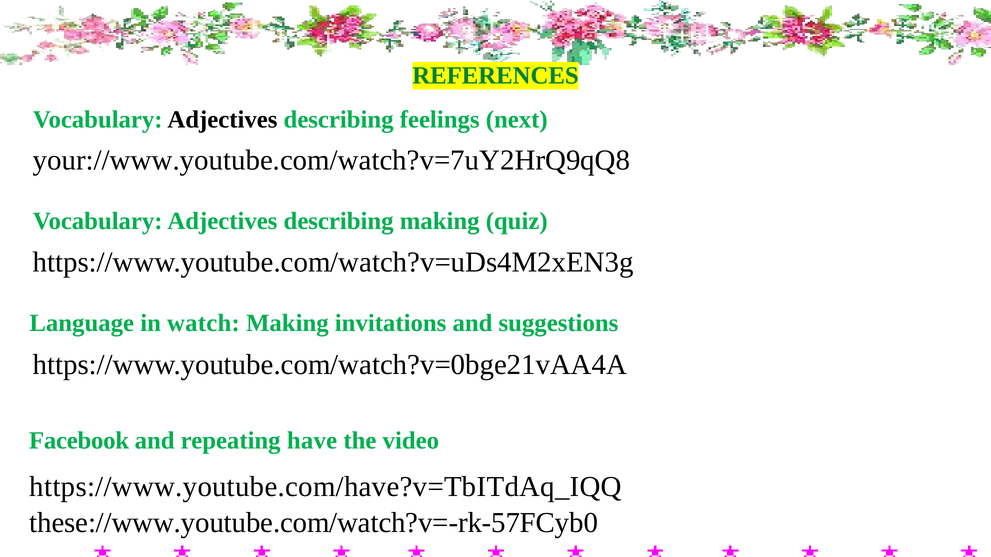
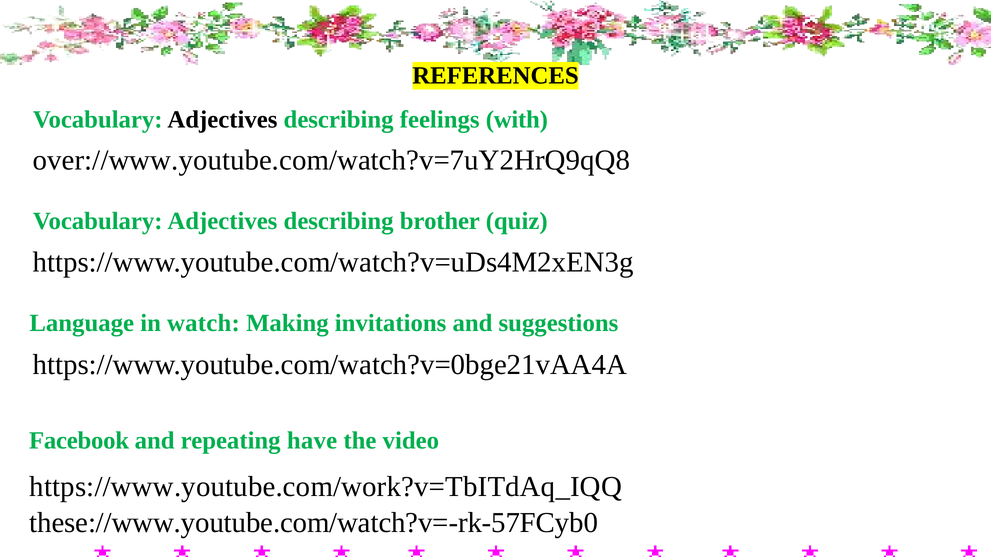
REFERENCES colour: green -> black (496, 76)
next: next -> with (517, 120)
your://www.youtube.com/watch?v=7uY2HrQ9qQ8: your://www.youtube.com/watch?v=7uY2HrQ9qQ8 -> over://www.youtube.com/watch?v=7uY2HrQ9qQ8 (332, 160)
describing making: making -> brother (440, 221)
https://www.youtube.com/have?v=TbITdAq_IQQ: https://www.youtube.com/have?v=TbITdAq_IQQ -> https://www.youtube.com/work?v=TbITdAq_IQQ (326, 487)
